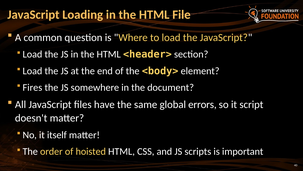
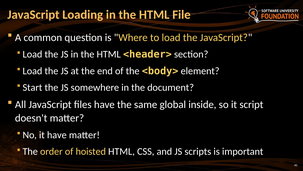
Fires: Fires -> Start (32, 87)
errors: errors -> inside (202, 104)
it itself: itself -> have (57, 135)
